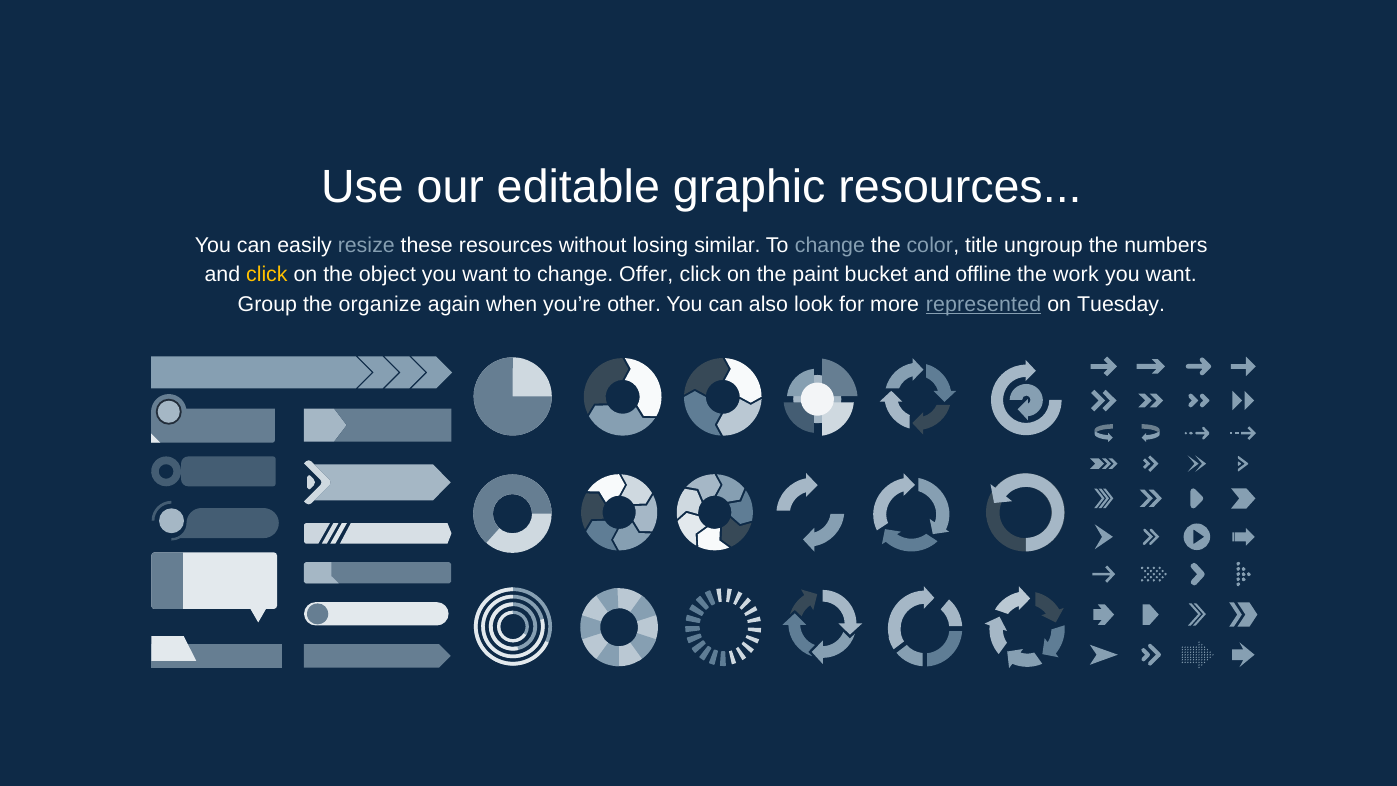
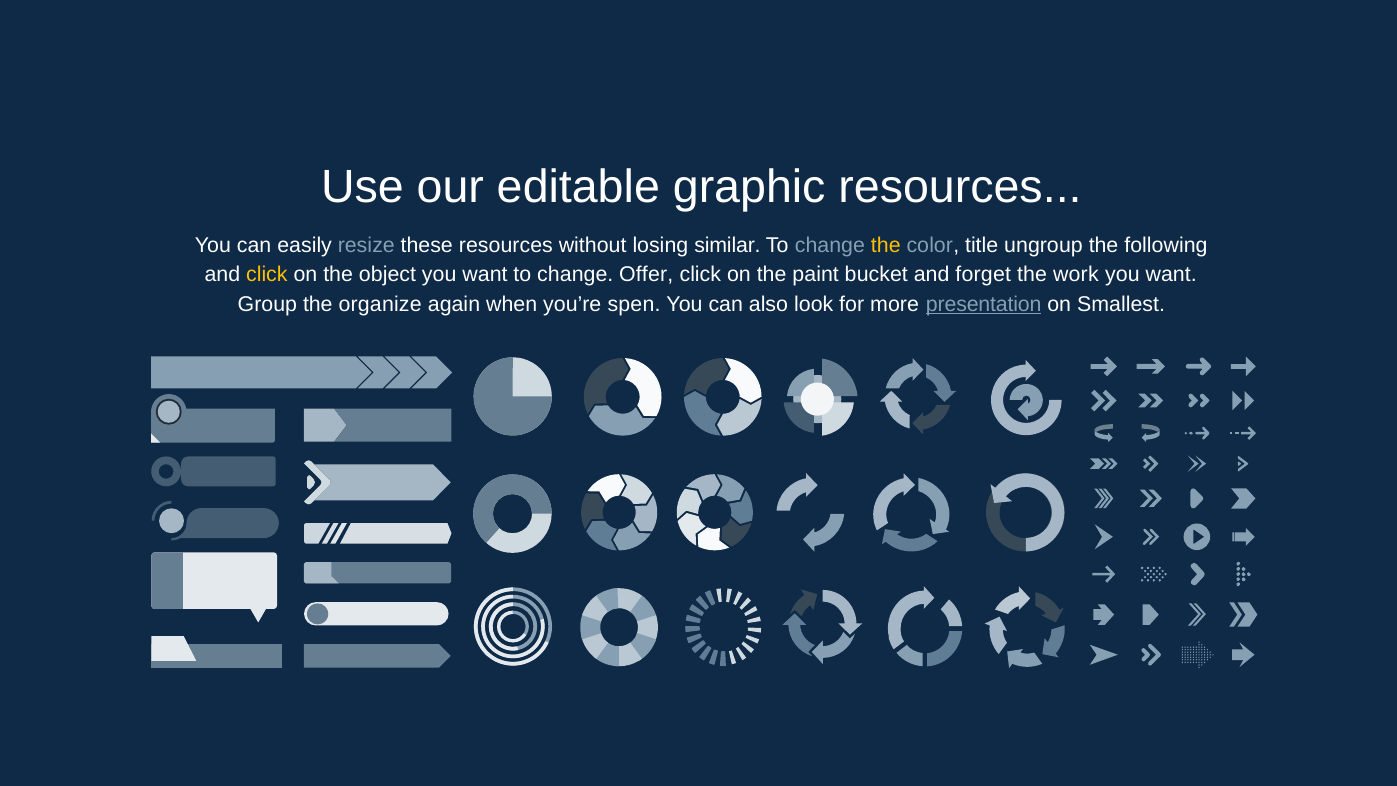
the colour: white -> yellow (886, 245)
numbers: numbers -> following (1166, 245)
offline: offline -> forget (983, 275)
other: other -> spen (634, 304)
represented: represented -> presentation (984, 304)
Tuesday: Tuesday -> Smallest (1121, 304)
